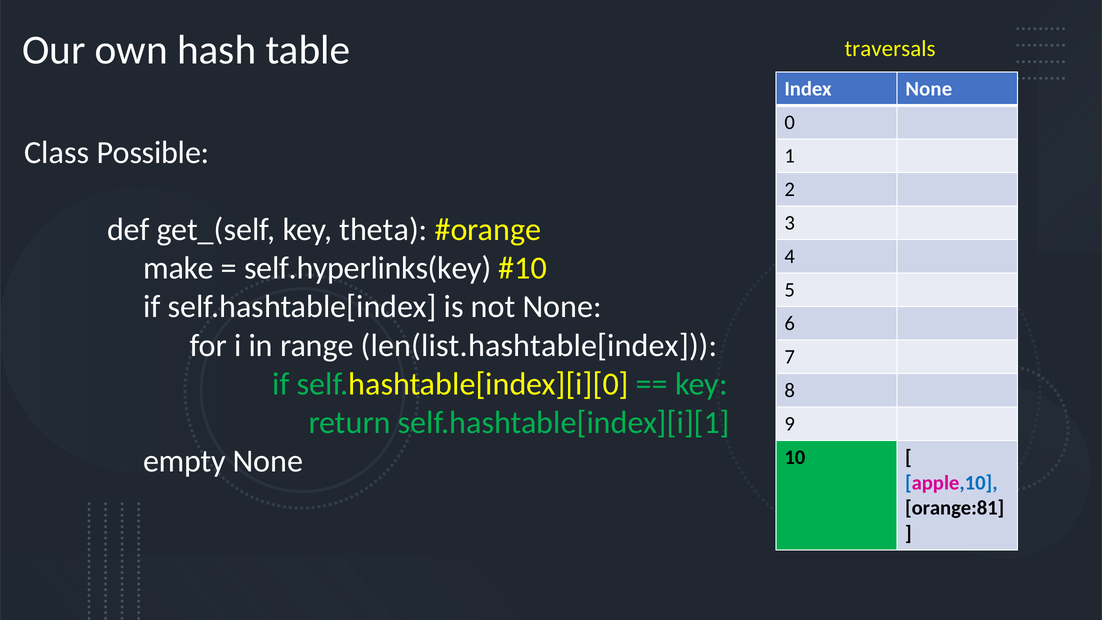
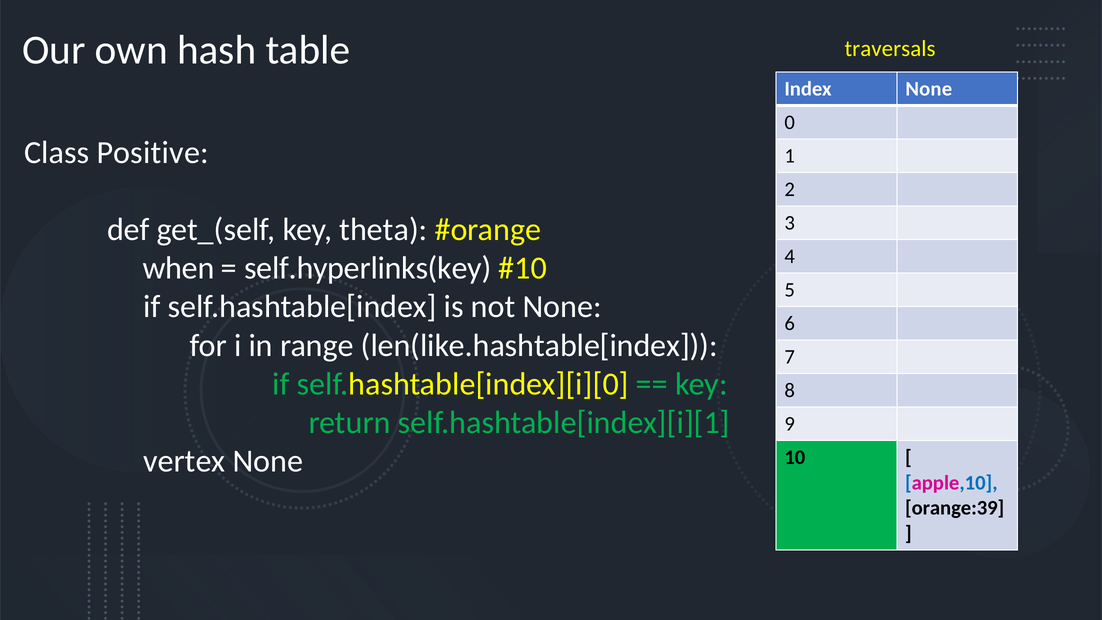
Possible: Possible -> Positive (153, 152)
make: make -> when (179, 268)
len(list.hashtable[index: len(list.hashtable[index -> len(like.hashtable[index (539, 345)
empty: empty -> vertex (184, 461)
orange:81: orange:81 -> orange:39 (955, 508)
